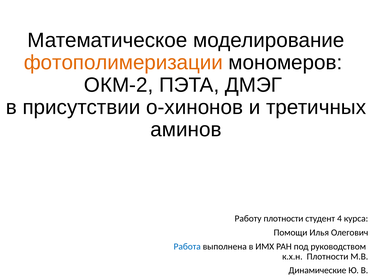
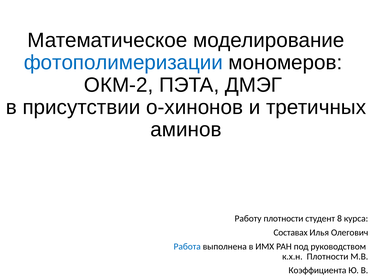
фотополимеризации colour: orange -> blue (123, 63)
4: 4 -> 8 (339, 219)
Помощи: Помощи -> Составах (291, 233)
Динамические: Динамические -> Коэффициента (317, 270)
